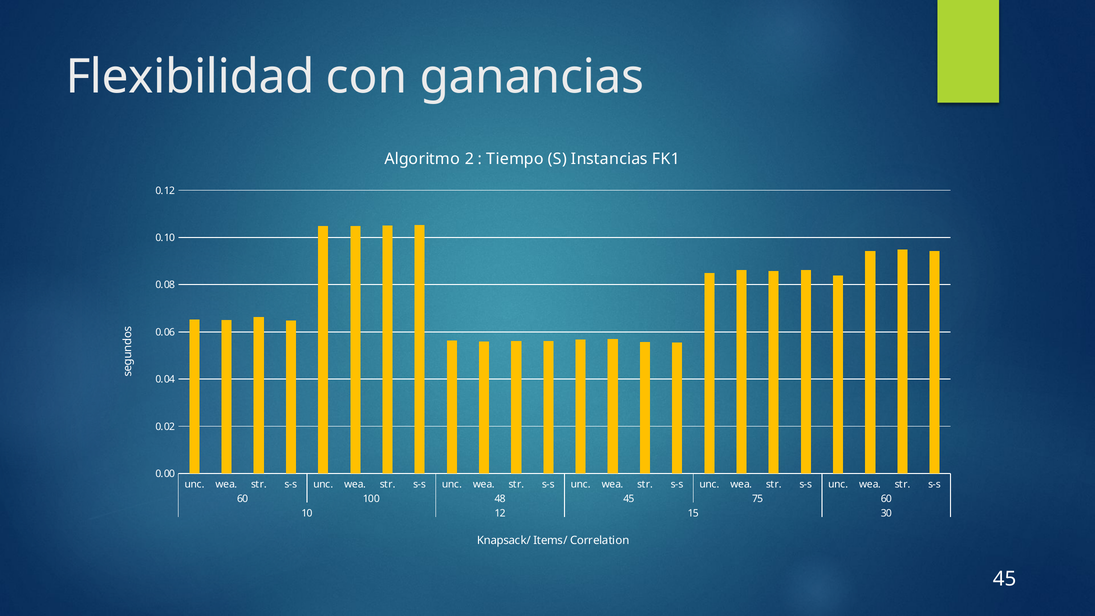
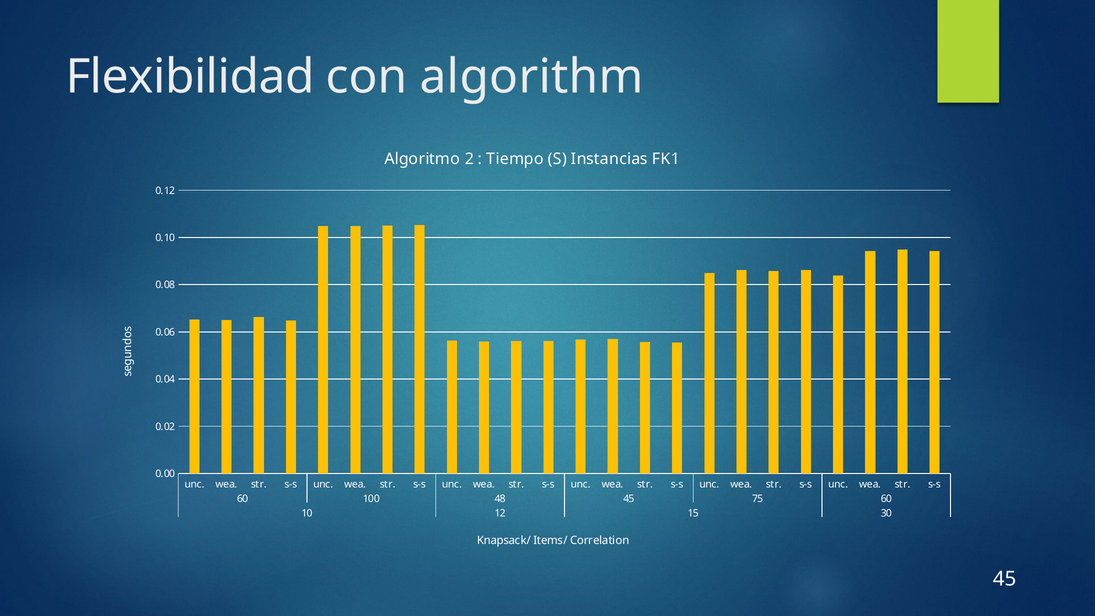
ganancias: ganancias -> algorithm (532, 77)
